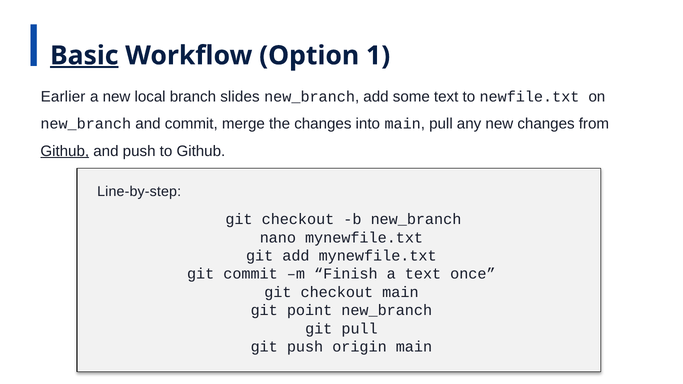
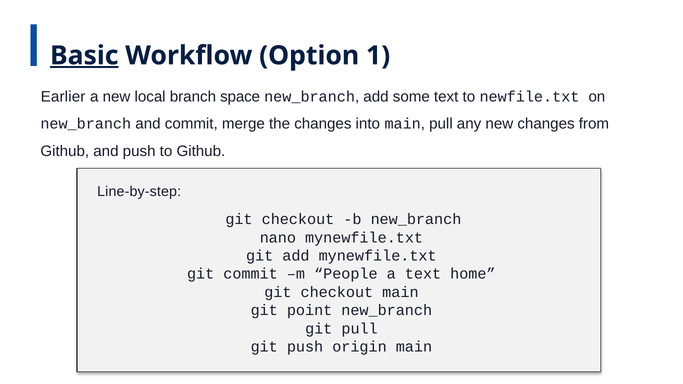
slides: slides -> space (240, 97)
Github underline: present -> none (65, 151)
Finish: Finish -> People (346, 274)
once: once -> home (473, 274)
